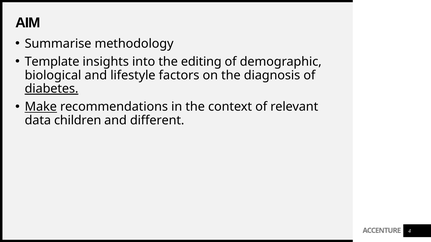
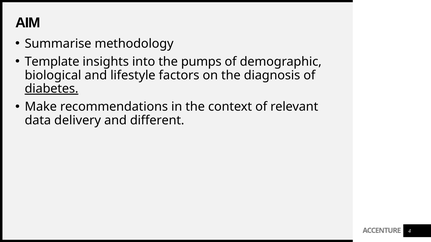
editing: editing -> pumps (201, 62)
Make underline: present -> none (41, 107)
children: children -> delivery (78, 121)
